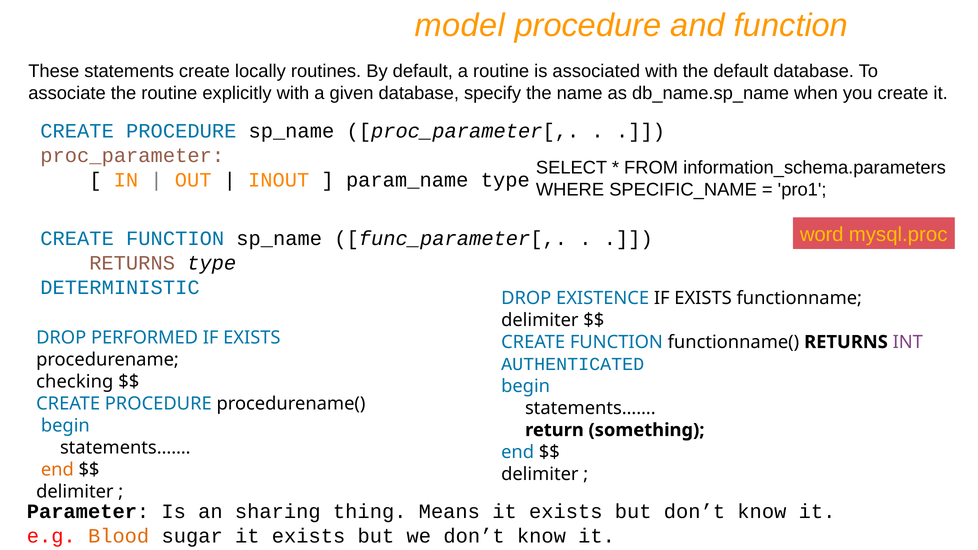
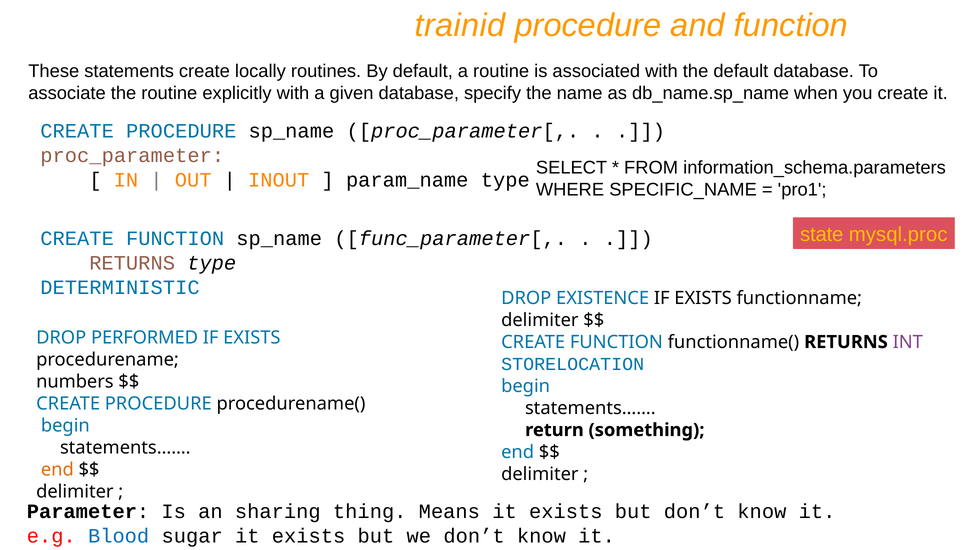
model: model -> trainid (460, 25)
word: word -> state (822, 235)
AUTHENTICATED: AUTHENTICATED -> STORELOCATION (573, 364)
checking: checking -> numbers (75, 382)
Blood colour: orange -> blue (119, 536)
